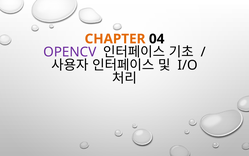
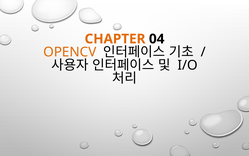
OPENCV colour: purple -> orange (70, 52)
